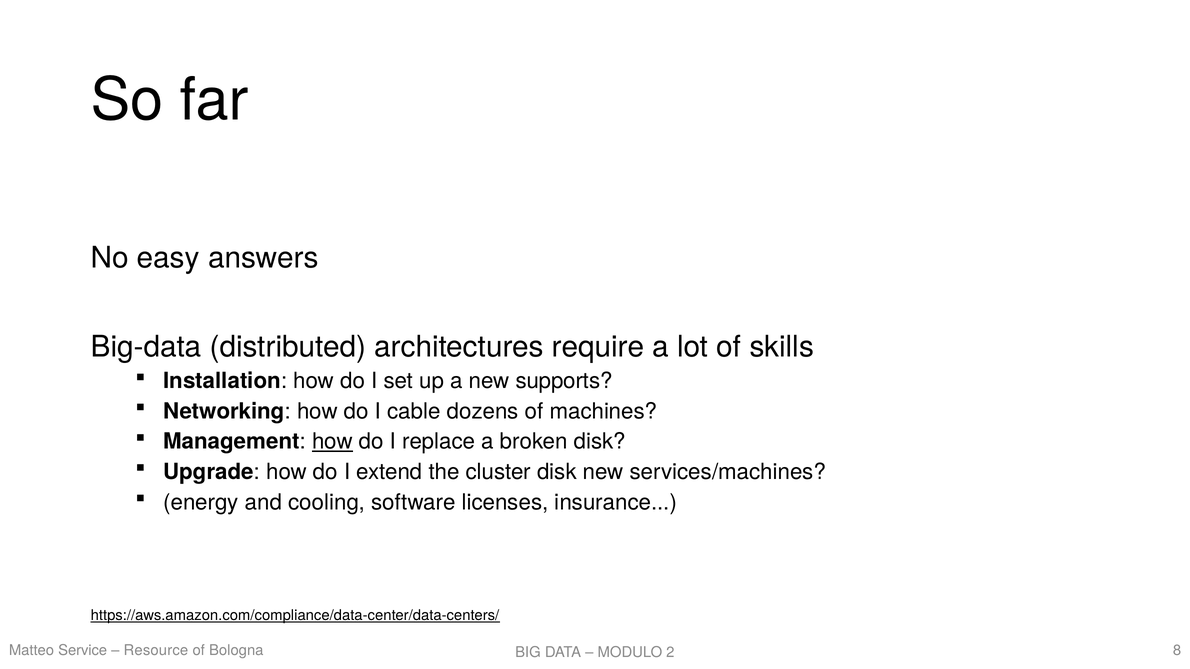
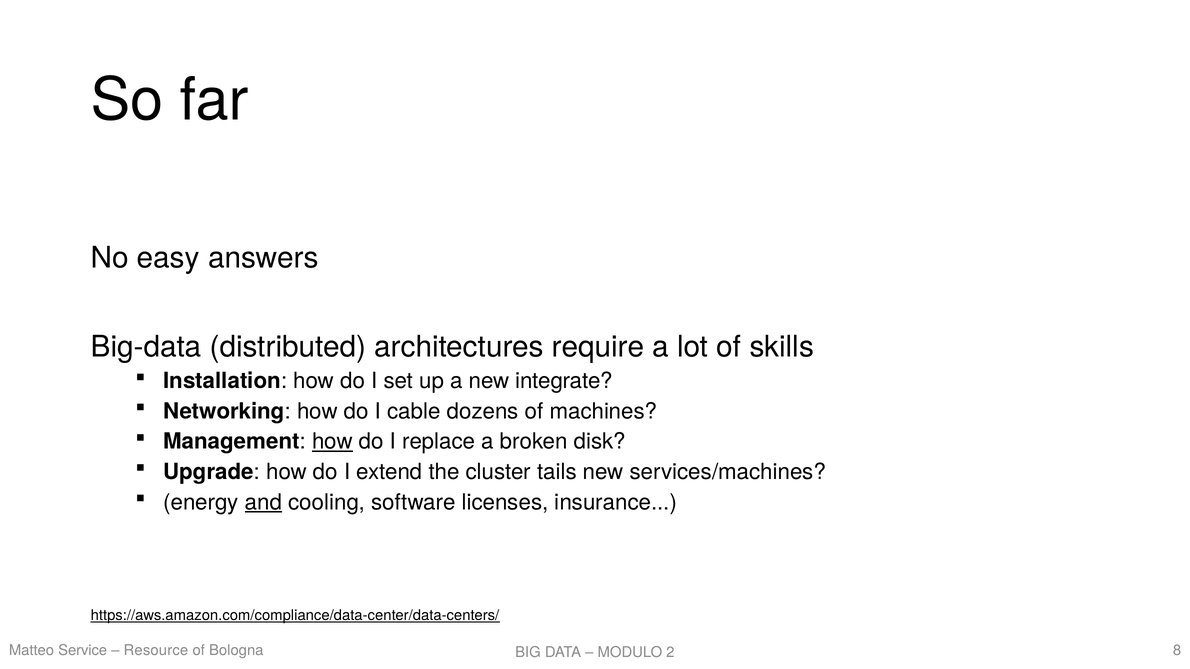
supports: supports -> integrate (564, 381)
cluster disk: disk -> tails (557, 472)
and underline: none -> present (263, 502)
